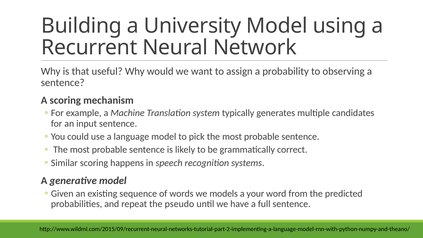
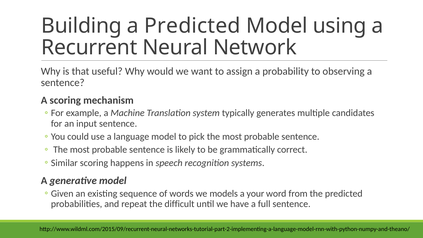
a University: University -> Predicted (192, 26)
pseudo: pseudo -> difficult (180, 204)
